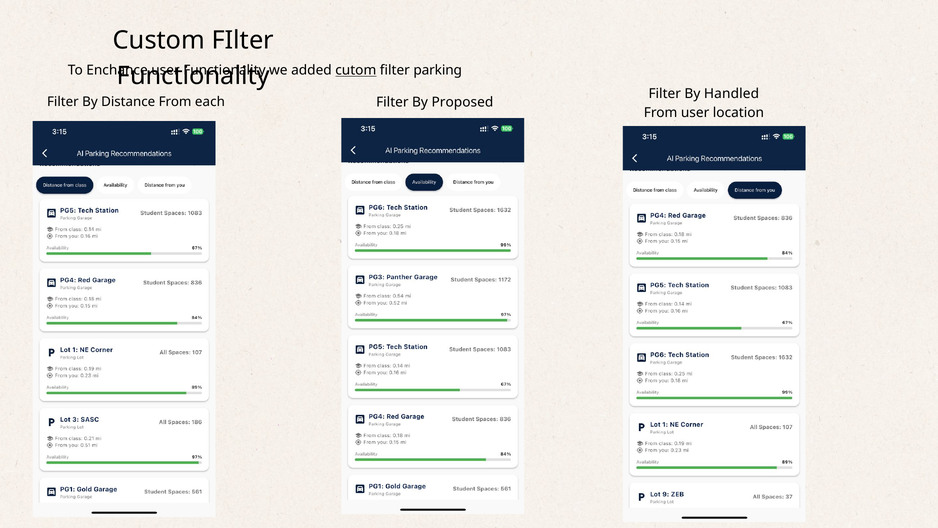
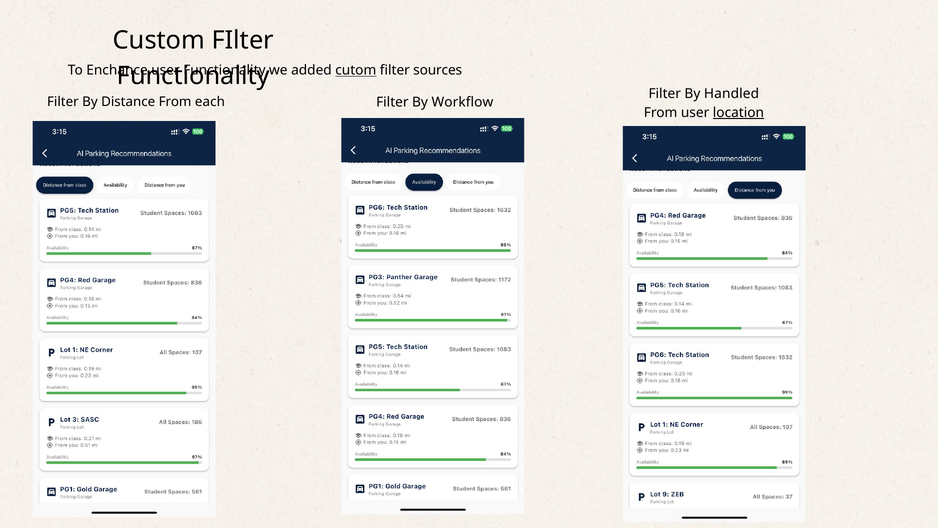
parking: parking -> sources (438, 70)
Proposed: Proposed -> Workflow (462, 102)
location underline: none -> present (738, 113)
